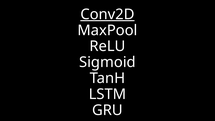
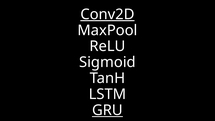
GRU underline: none -> present (107, 110)
